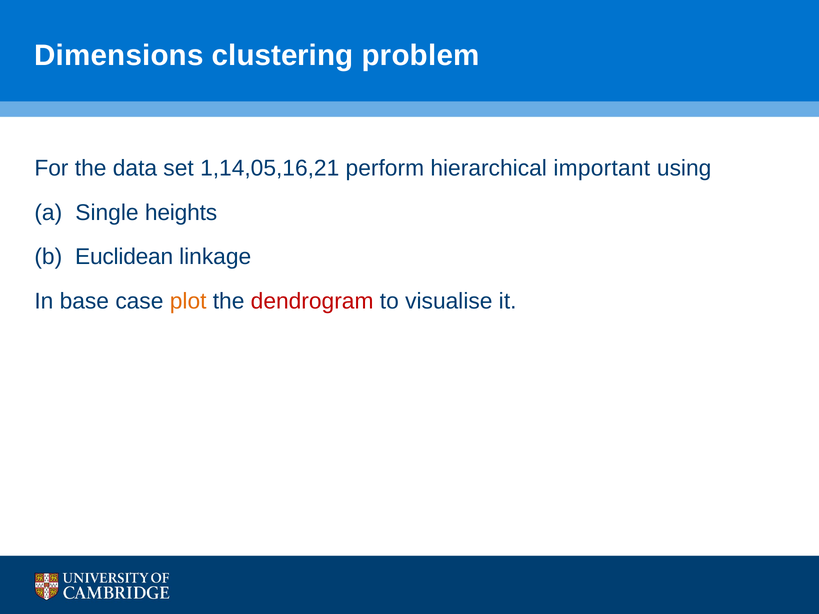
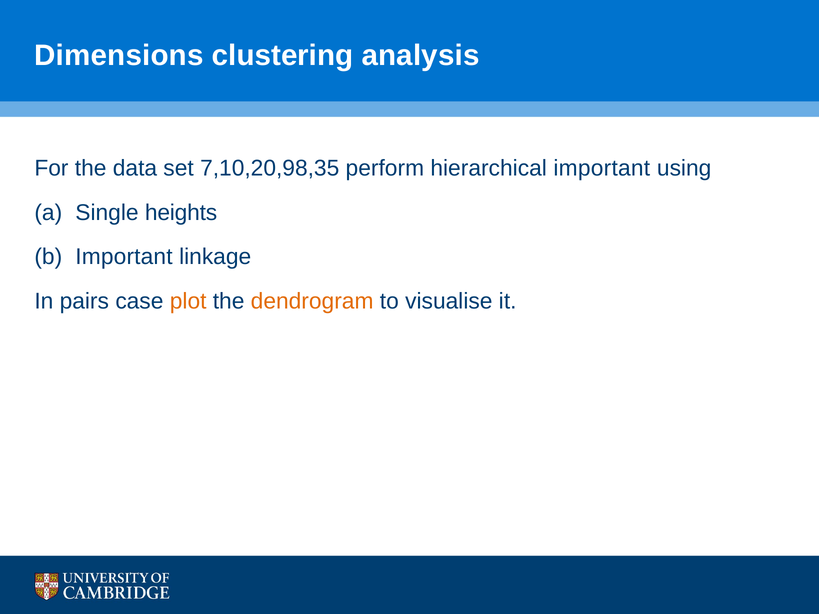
problem: problem -> analysis (421, 56)
1,14,05,16,21: 1,14,05,16,21 -> 7,10,20,98,35 (270, 168)
Euclidean: Euclidean -> Important (124, 257)
base: base -> pairs (84, 301)
dendrogram colour: red -> orange (312, 301)
